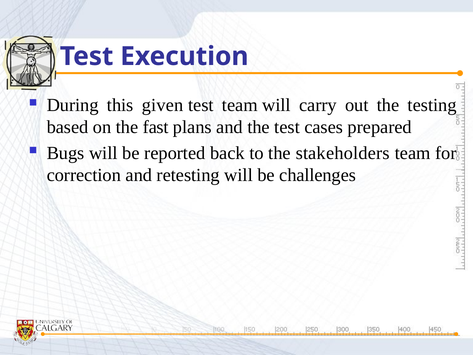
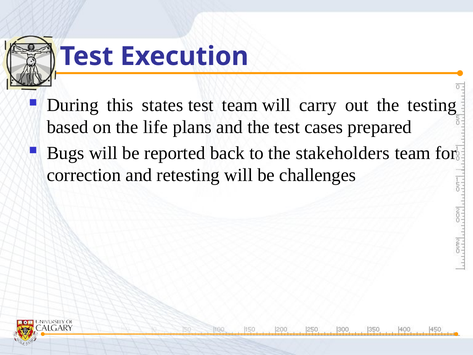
given: given -> states (163, 105)
fast: fast -> life (156, 127)
